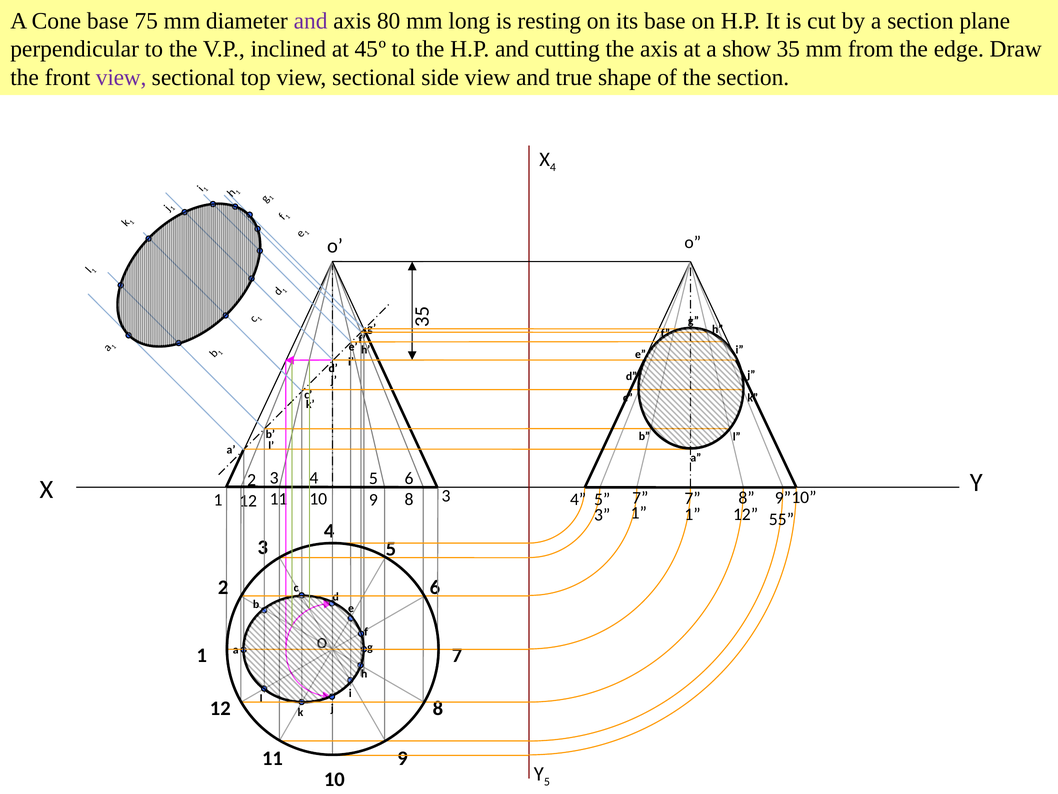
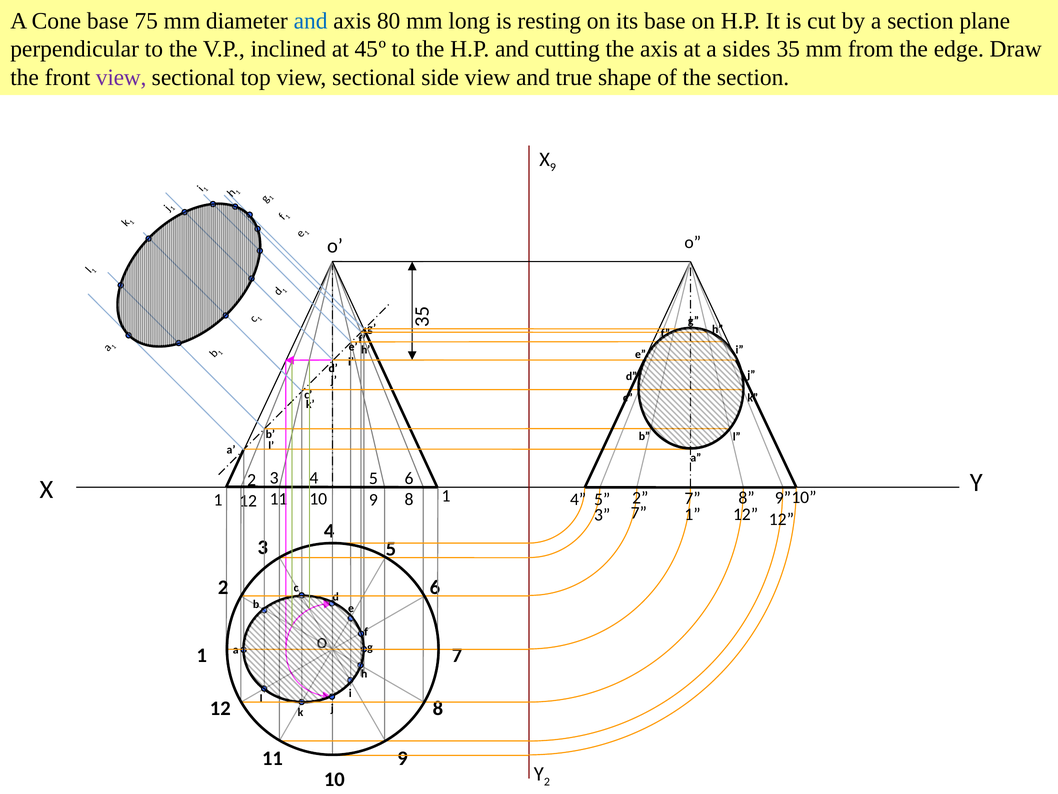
and colour: purple -> blue (311, 21)
show: show -> sides (747, 49)
X 4: 4 -> 9 (553, 167)
8 3: 3 -> 1 (446, 496)
5 7: 7 -> 2 (640, 498)
1: 1 -> 7 (639, 513)
55: 55 -> 12 (781, 519)
Y 5: 5 -> 2 (547, 781)
